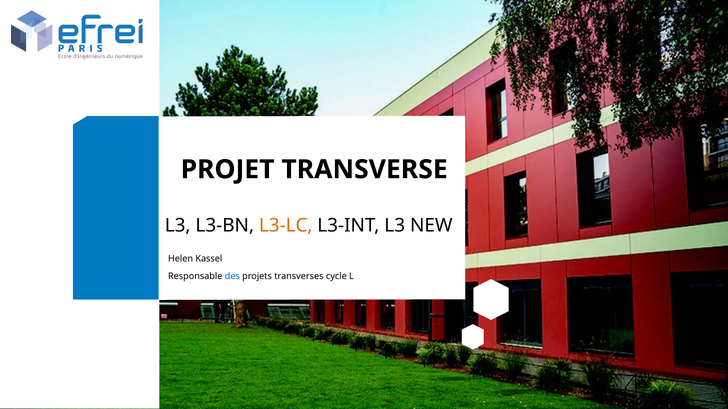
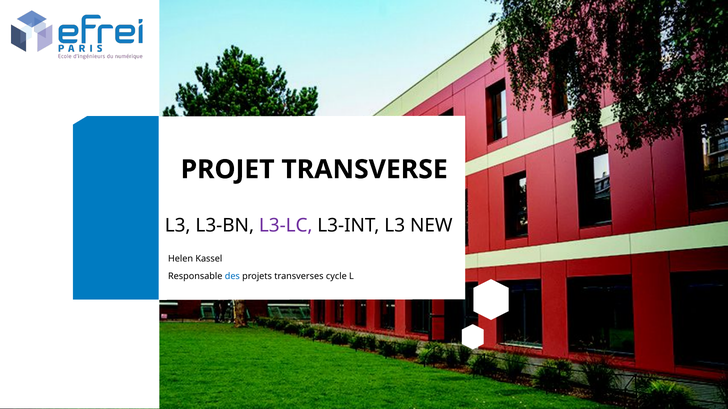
L3-LC colour: orange -> purple (286, 226)
